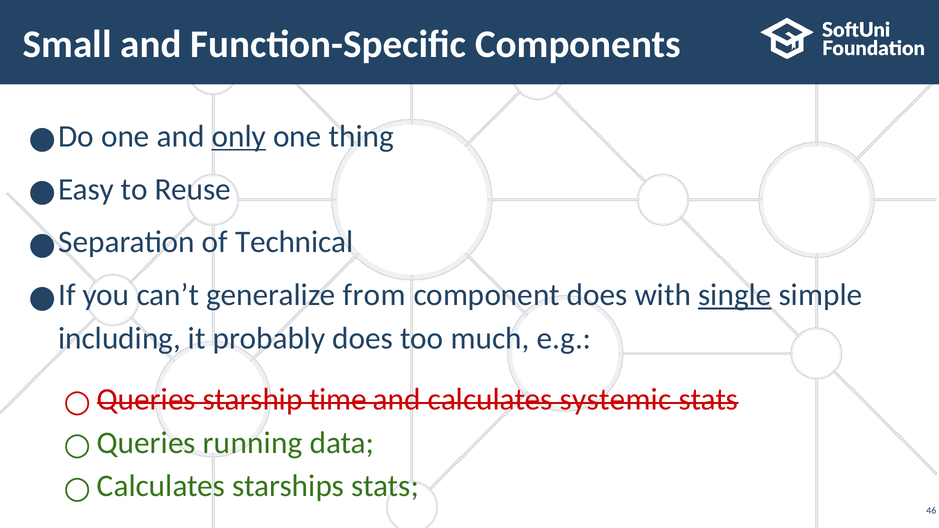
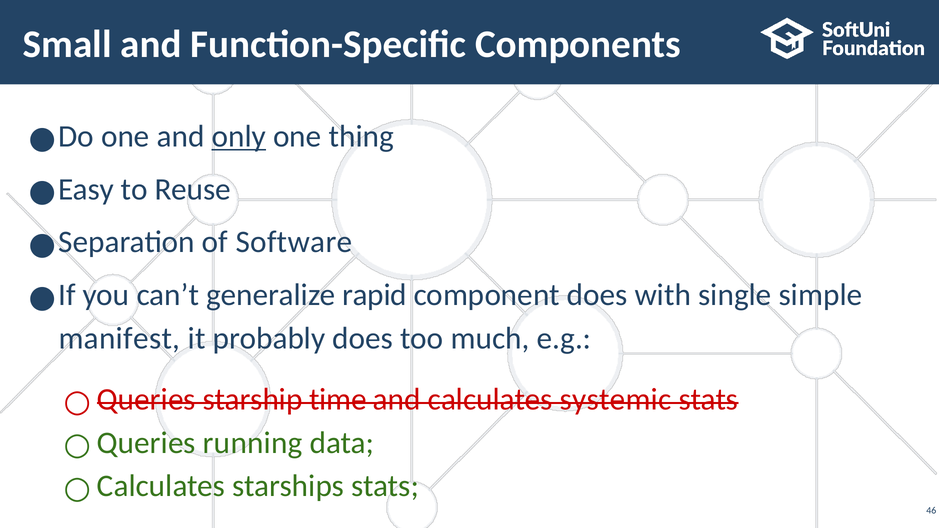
Technical: Technical -> Software (294, 242)
from: from -> rapid (375, 295)
single underline: present -> none (735, 295)
including: including -> manifest (119, 338)
